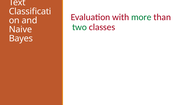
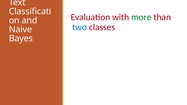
two colour: green -> blue (80, 27)
